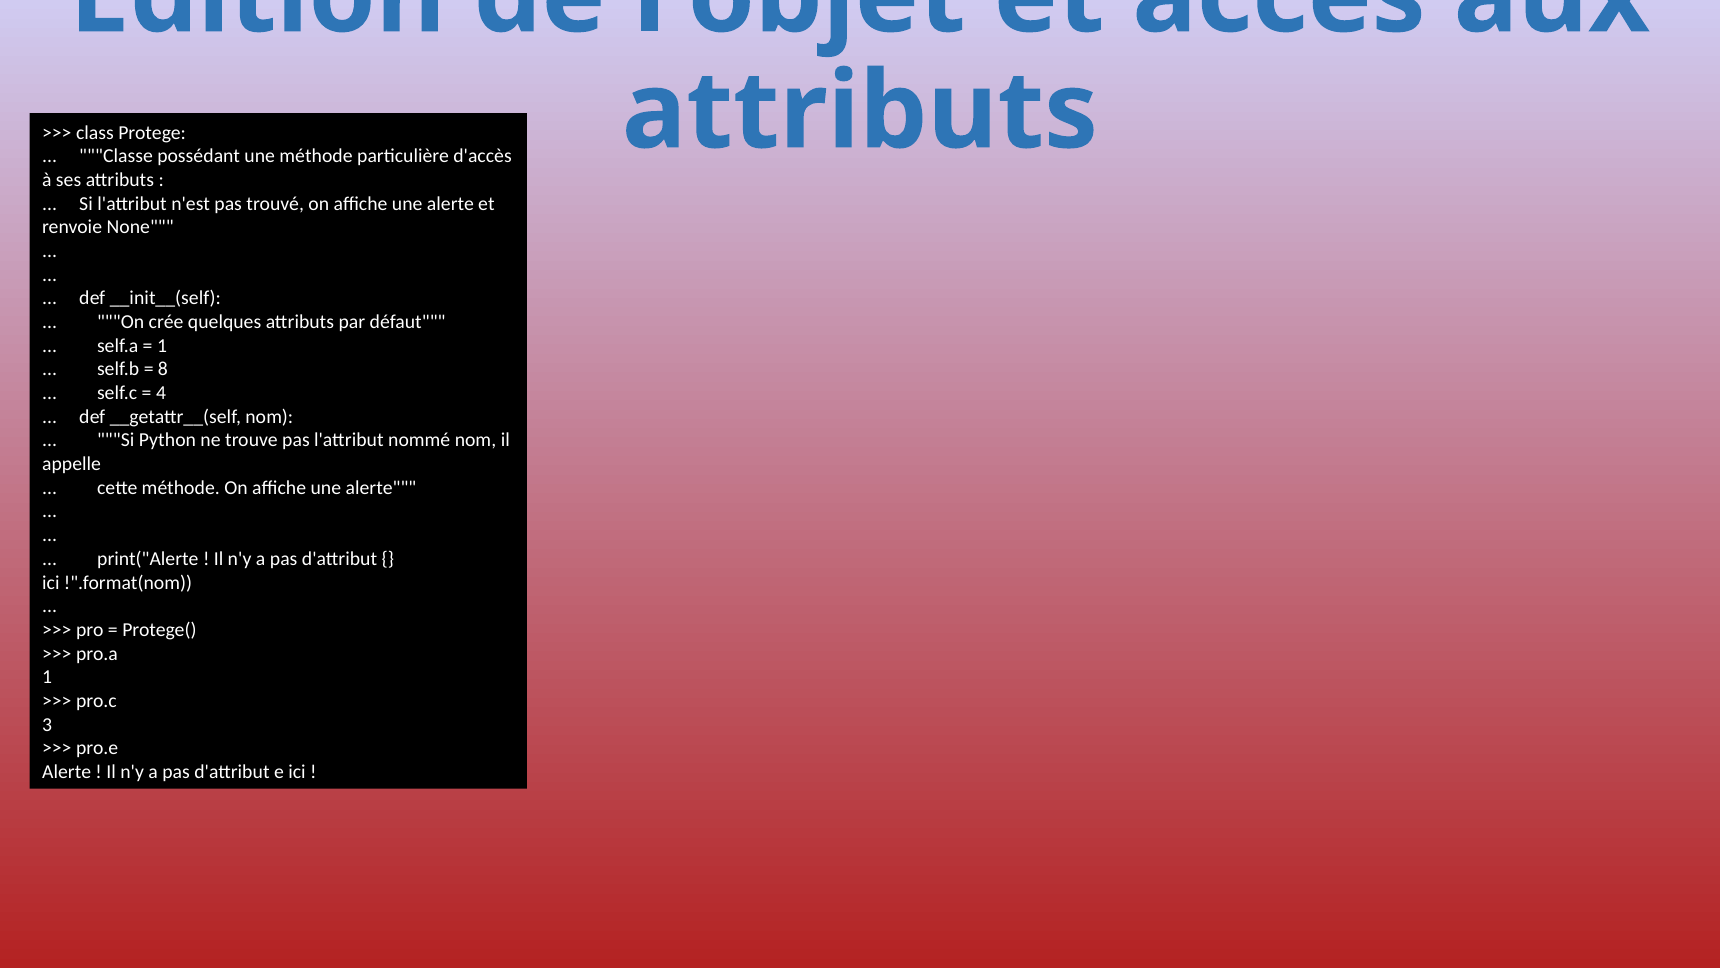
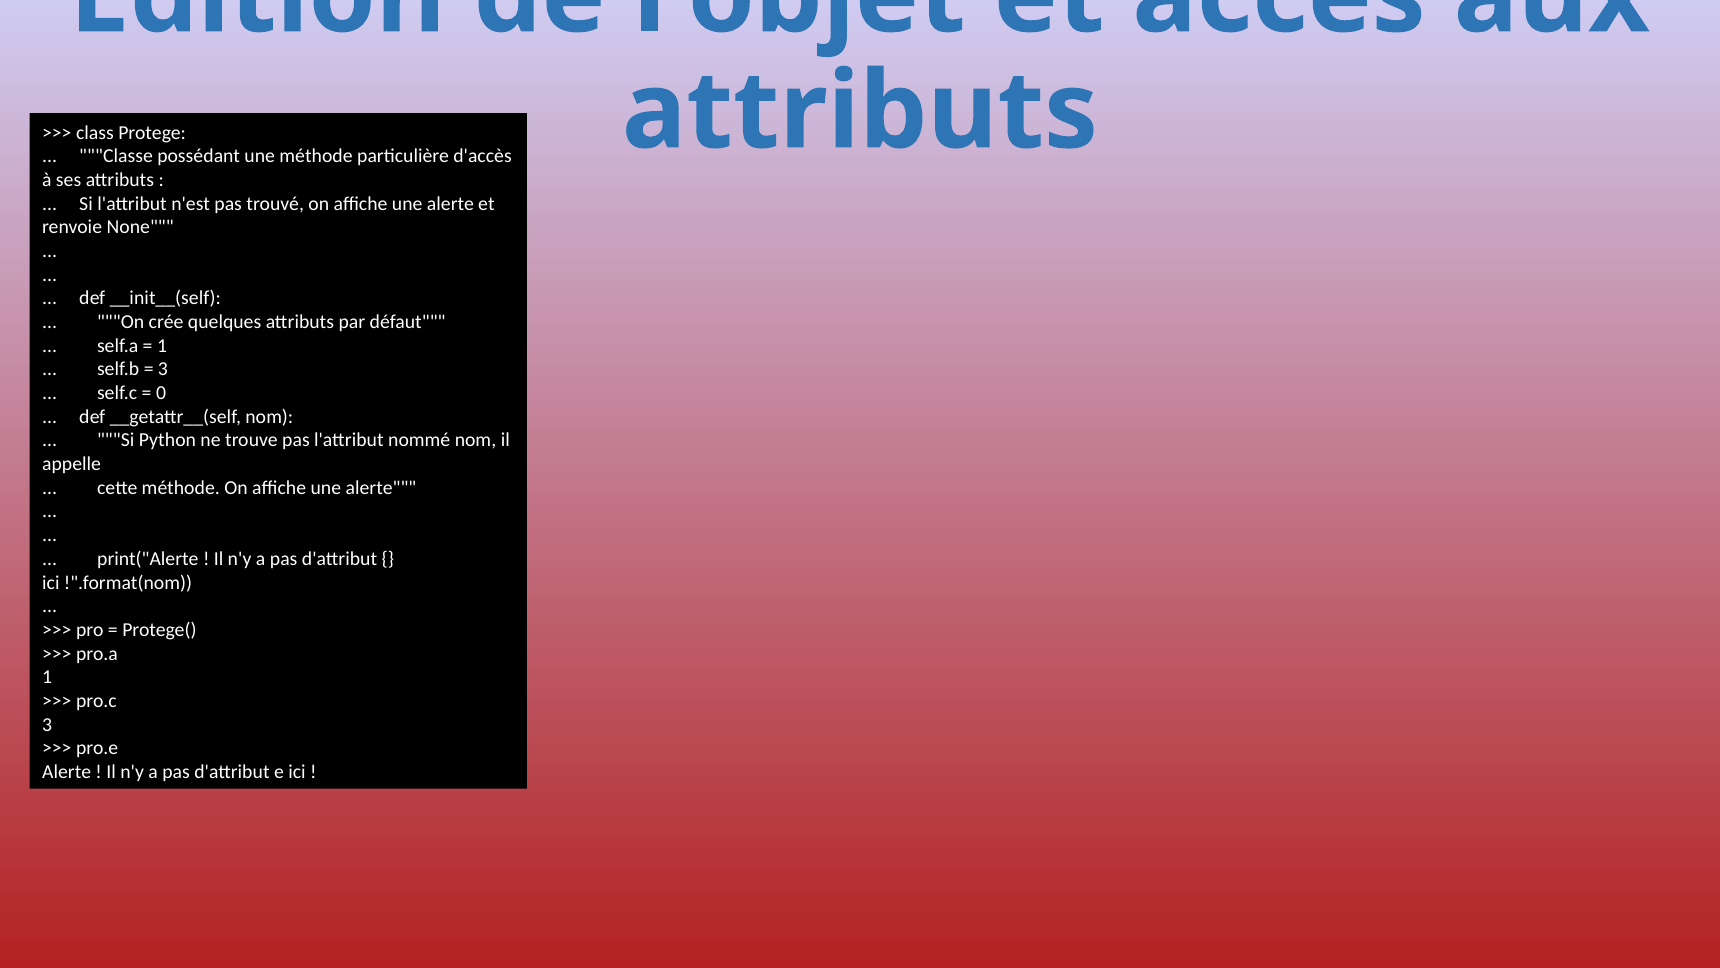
8: 8 -> 3 (163, 369)
4: 4 -> 0 (161, 393)
